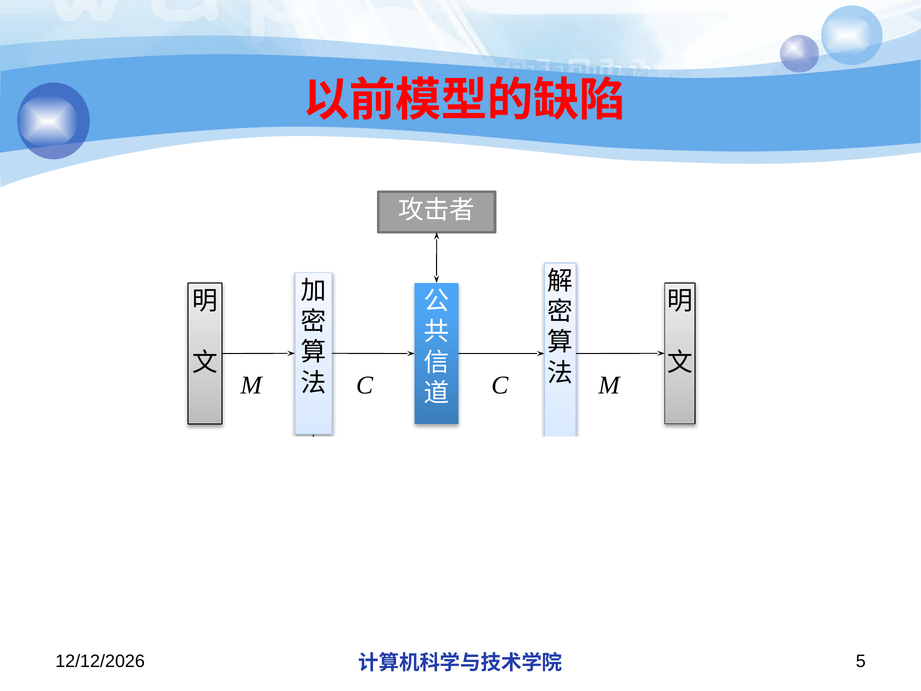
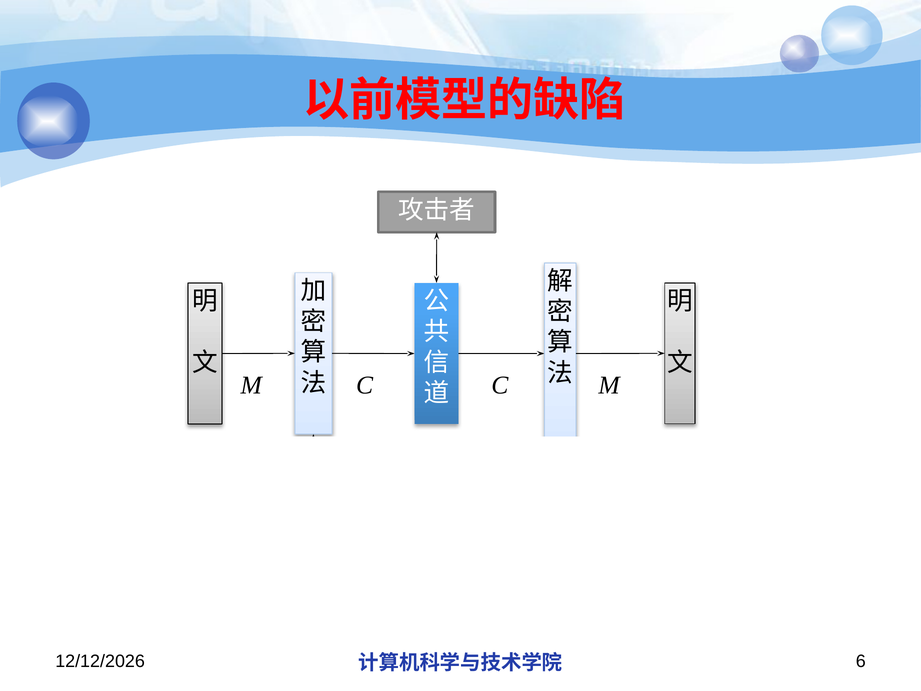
5: 5 -> 6 (861, 661)
